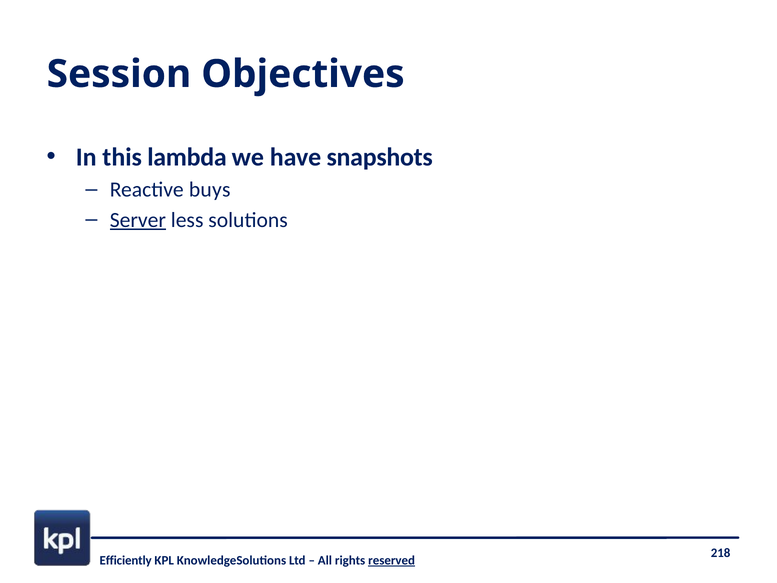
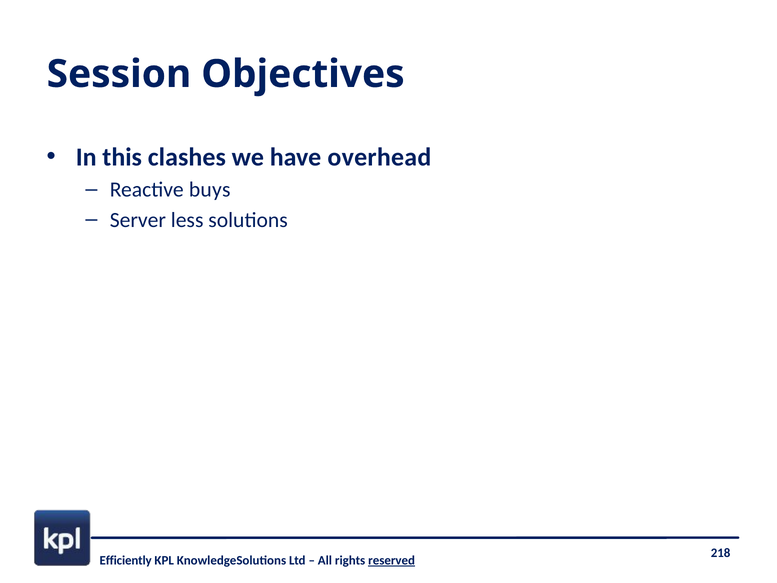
lambda: lambda -> clashes (187, 157)
snapshots: snapshots -> overhead (379, 157)
Server underline: present -> none (138, 220)
